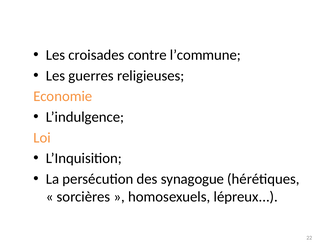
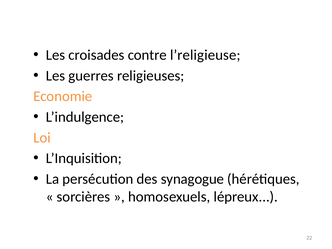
l’commune: l’commune -> l’religieuse (205, 55)
